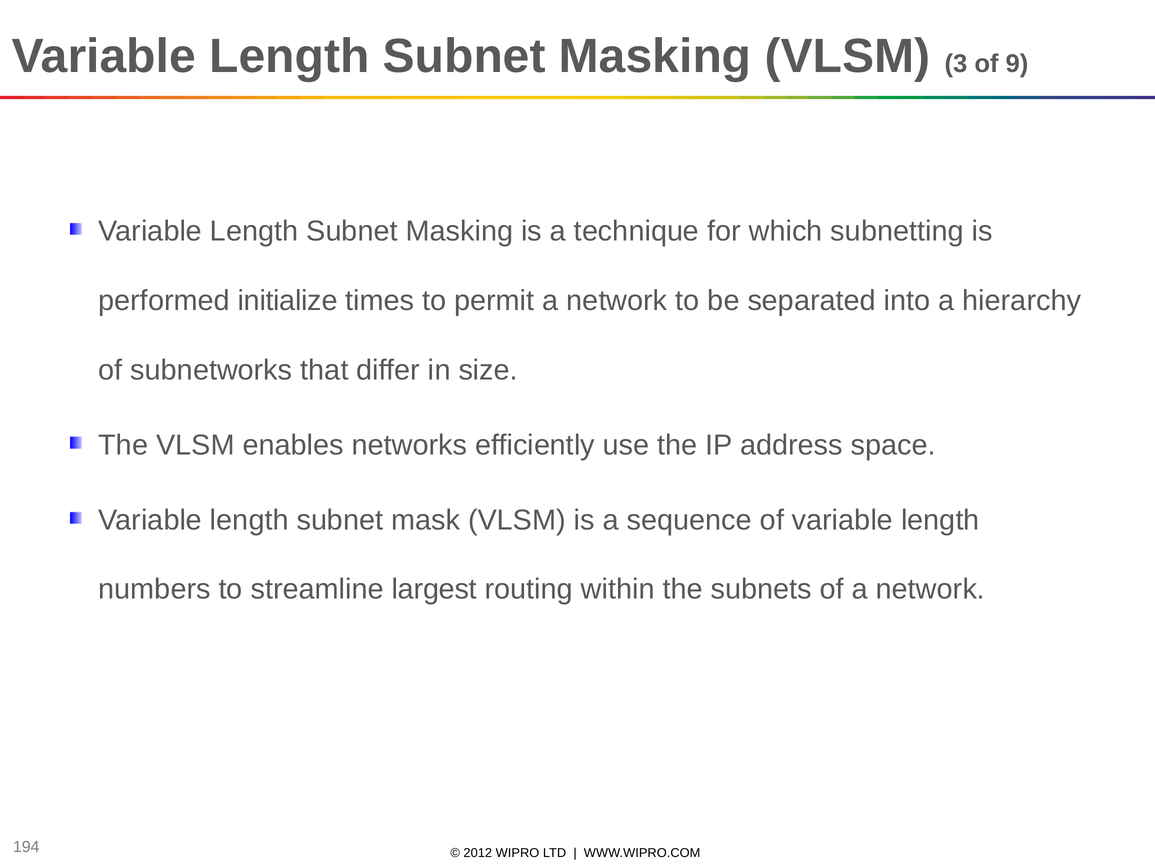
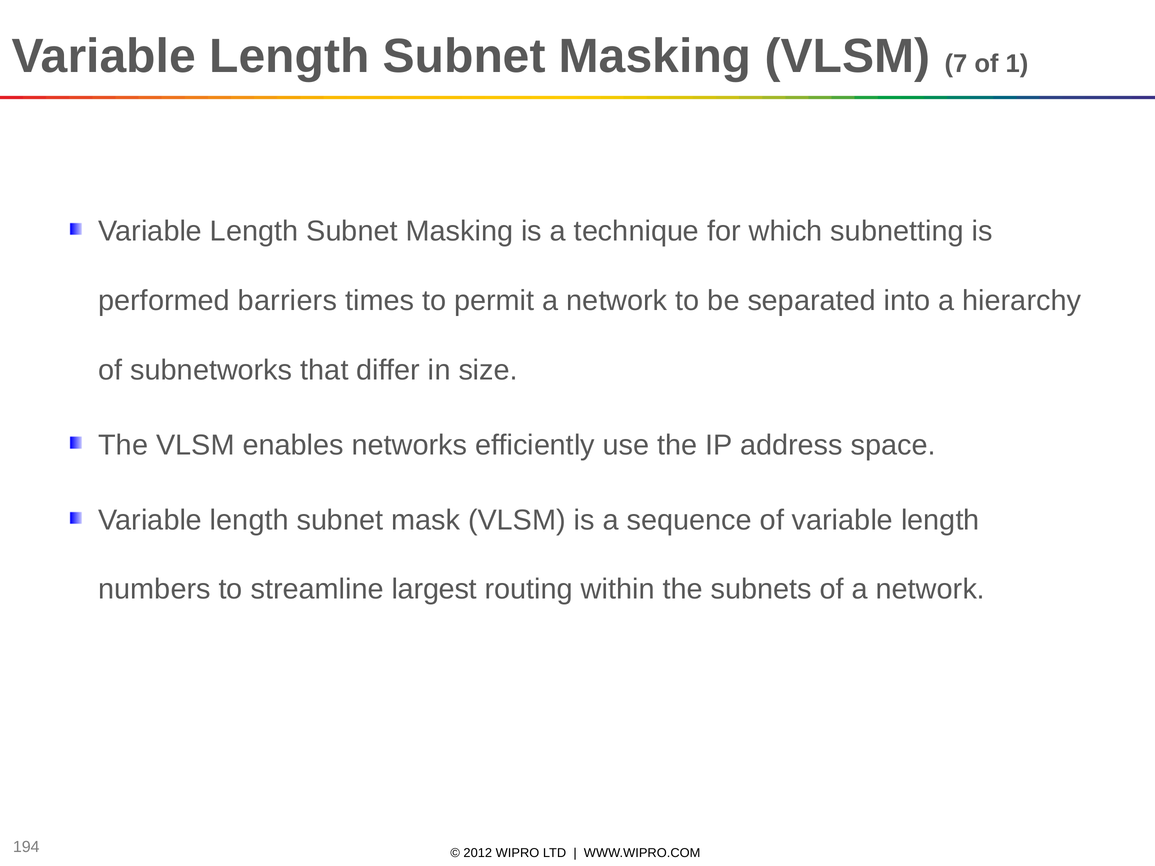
3: 3 -> 7 (956, 64)
9: 9 -> 1 (1017, 64)
initialize: initialize -> barriers (287, 301)
